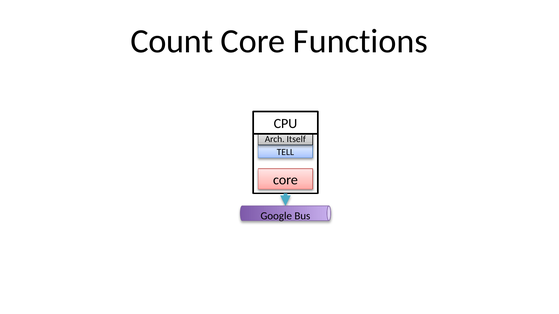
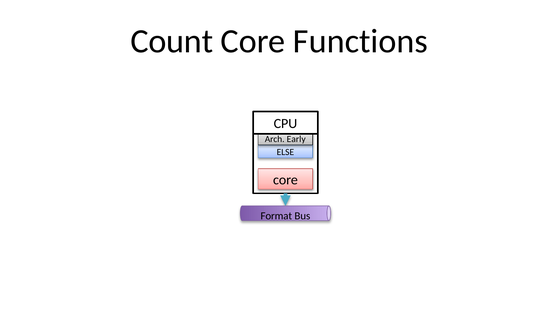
Itself: Itself -> Early (296, 139)
TELL: TELL -> ELSE (285, 152)
Google: Google -> Format (276, 216)
